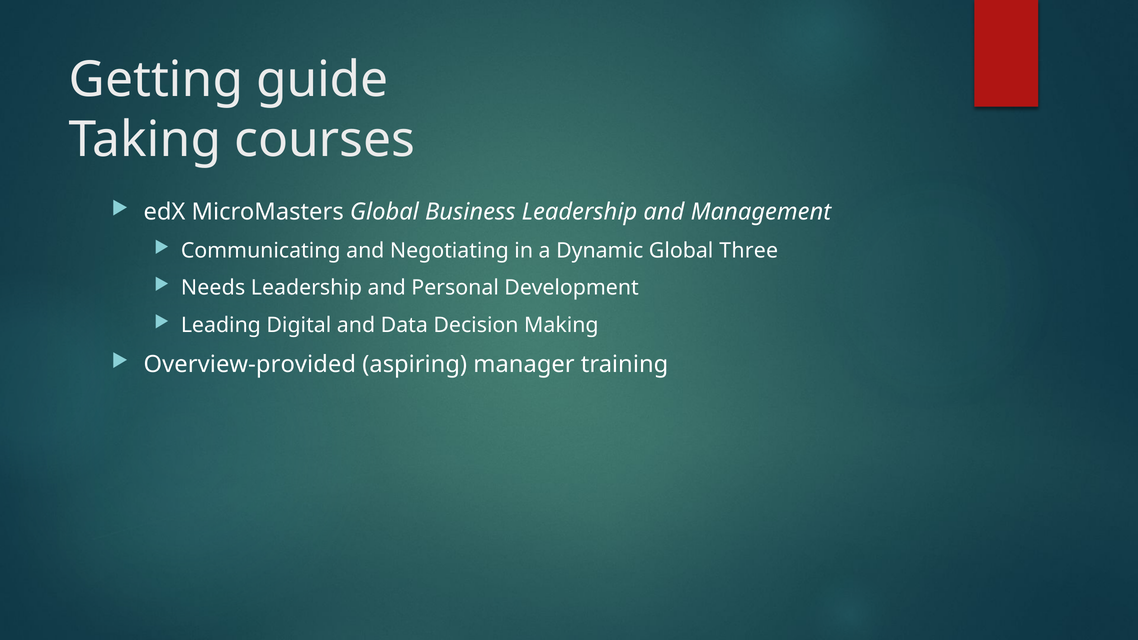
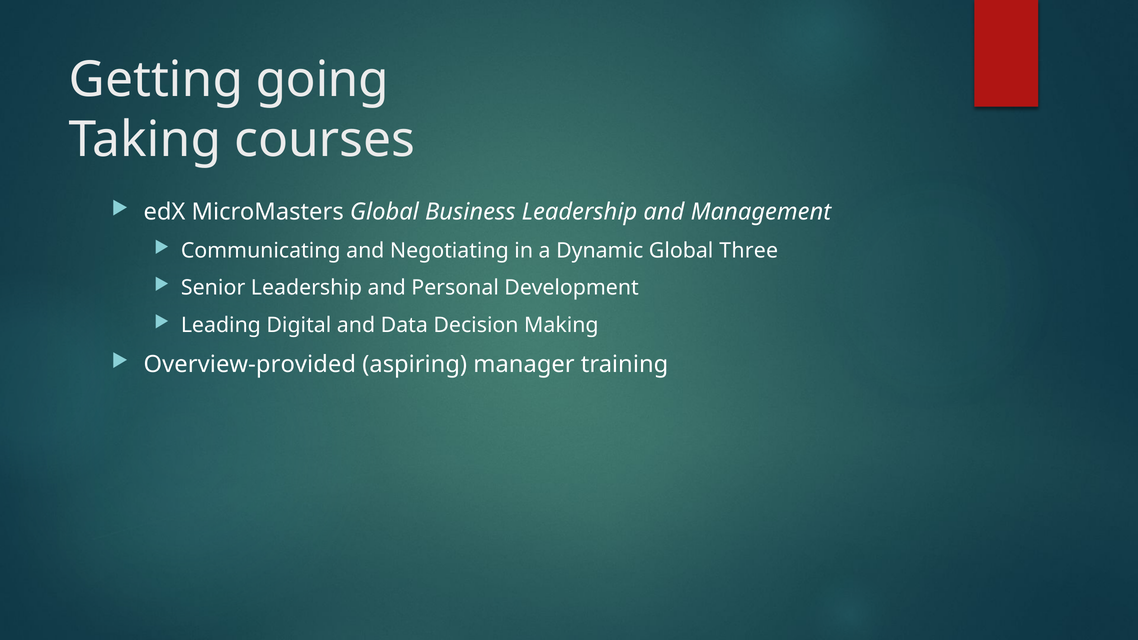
guide: guide -> going (322, 80)
Needs: Needs -> Senior (213, 288)
